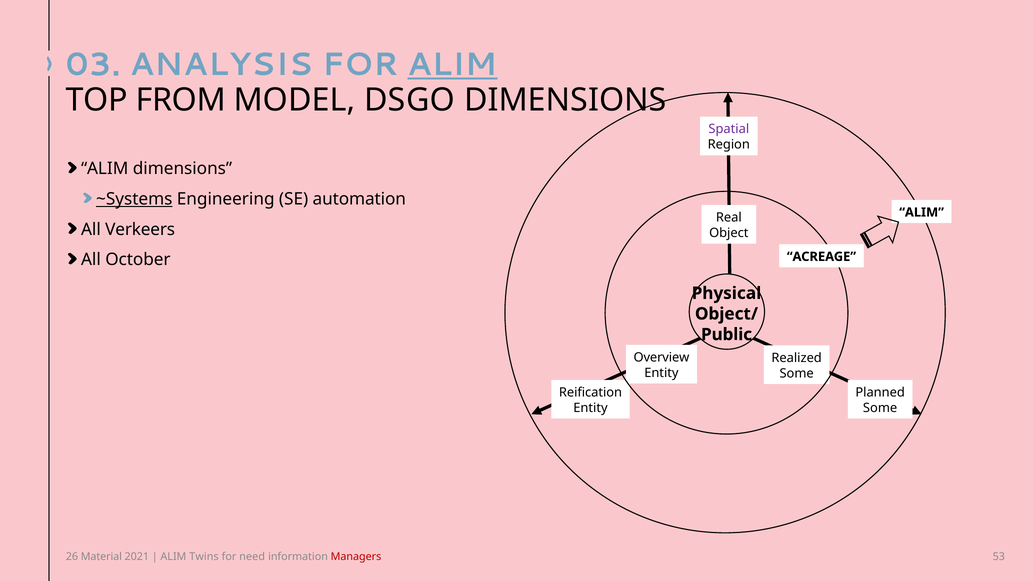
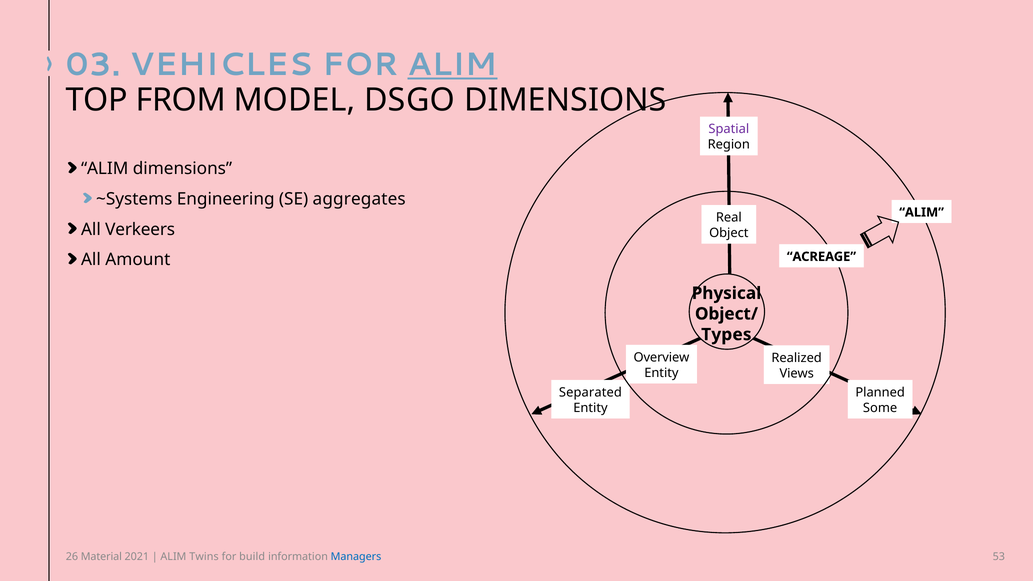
ANALYSIS: ANALYSIS -> VEHICLES (221, 65)
~Systems underline: present -> none (134, 199)
automation: automation -> aggregates (359, 199)
October: October -> Amount (138, 260)
Public: Public -> Types (726, 335)
Some: Some -> Views (797, 373)
Reification: Reification -> Separated (590, 392)
need: need -> build (252, 557)
Managers colour: red -> blue (356, 557)
